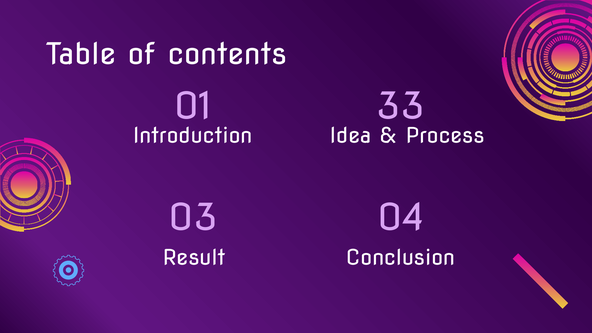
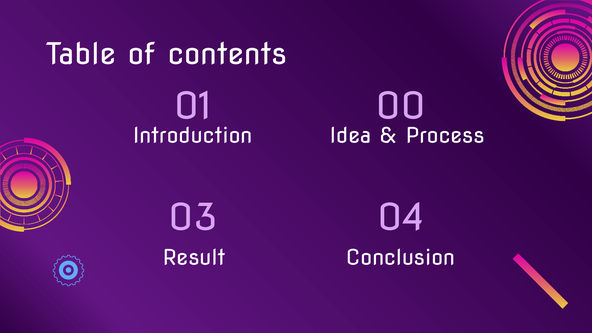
33: 33 -> 00 (401, 107)
